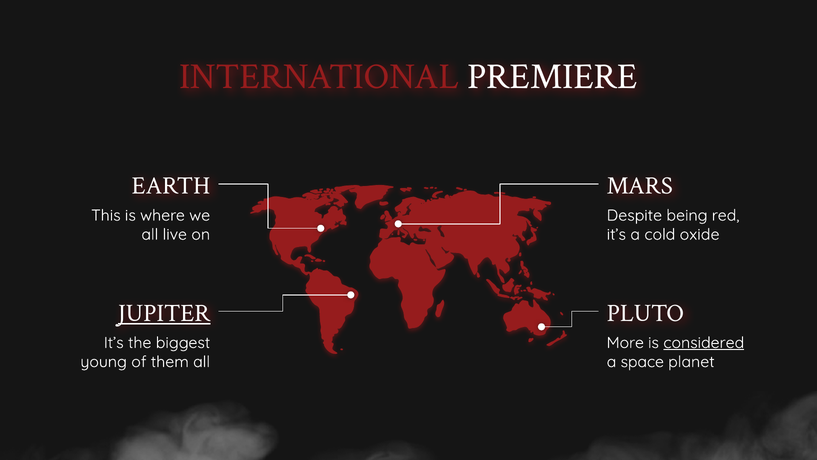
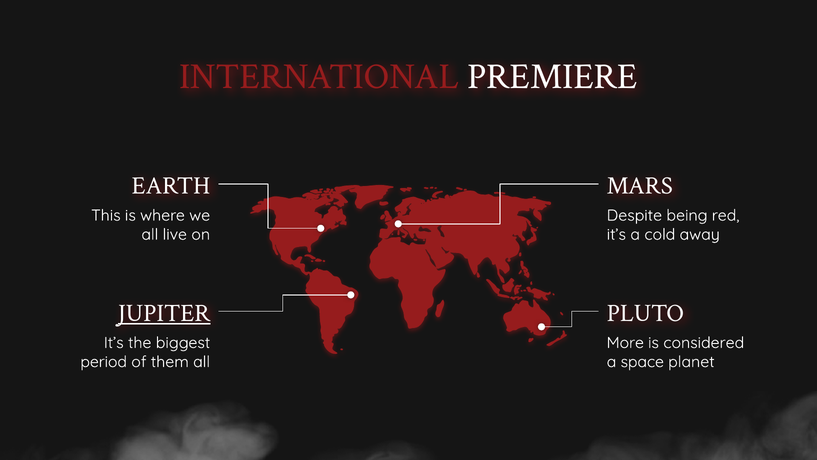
oxide: oxide -> away (700, 234)
considered underline: present -> none (704, 342)
young: young -> period (104, 362)
